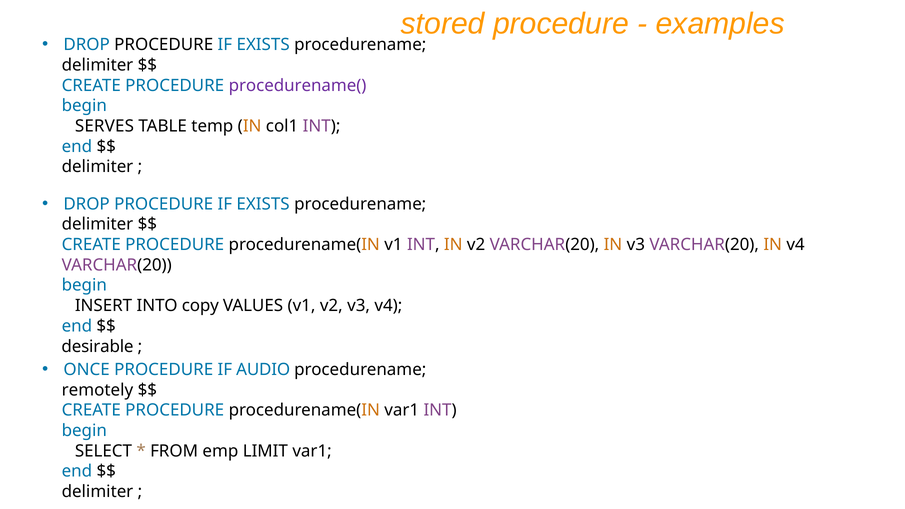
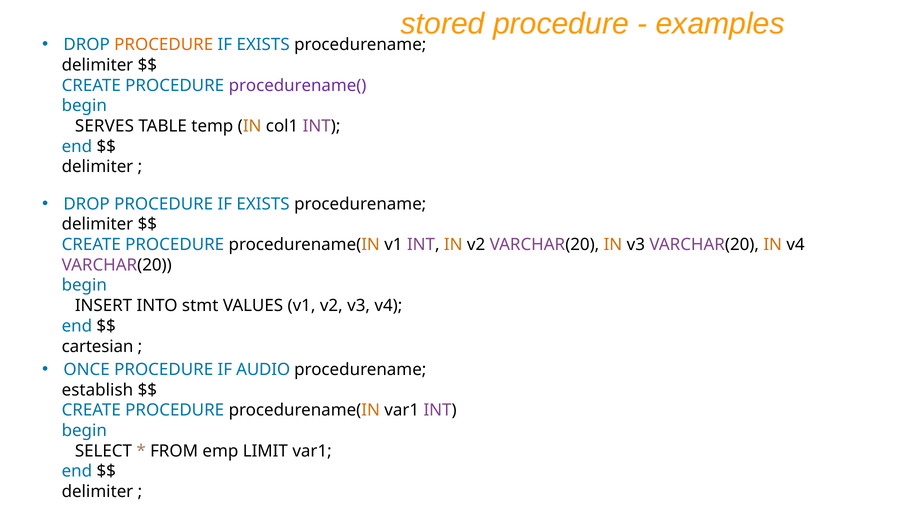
PROCEDURE colour: black -> orange (164, 45)
copy: copy -> stmt (200, 306)
desirable: desirable -> cartesian (98, 346)
remotely: remotely -> establish (97, 390)
